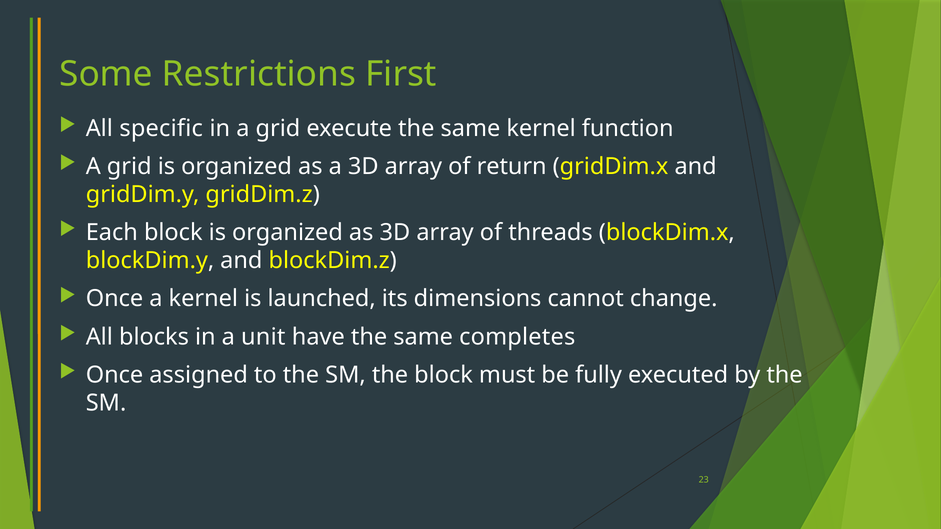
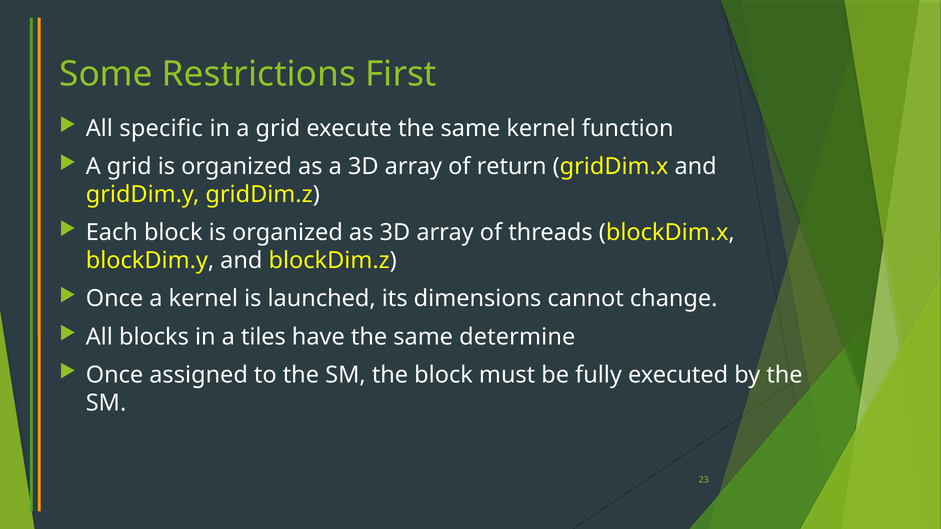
unit: unit -> tiles (263, 337)
completes: completes -> determine (517, 337)
